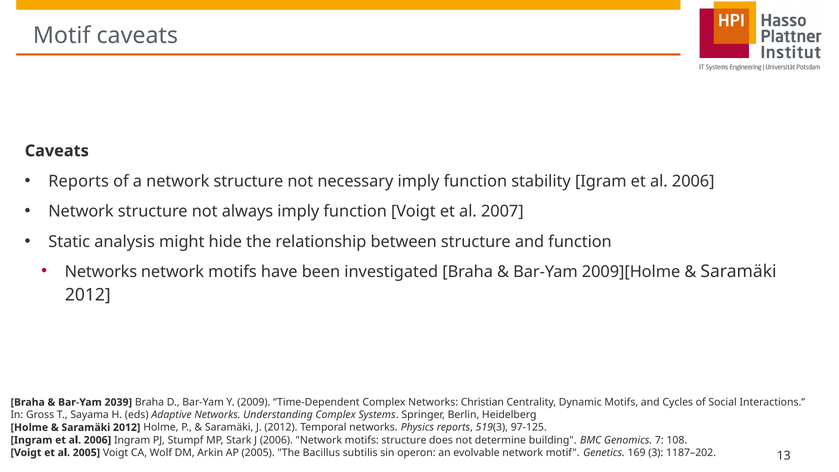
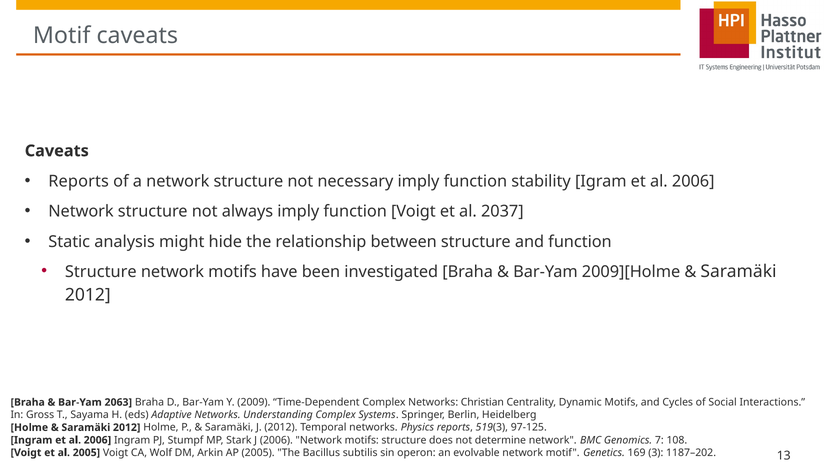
2007: 2007 -> 2037 (502, 211)
Networks: Networks -> Structure (101, 272)
2039: 2039 -> 2063 (118, 402)
determine building: building -> network (553, 440)
